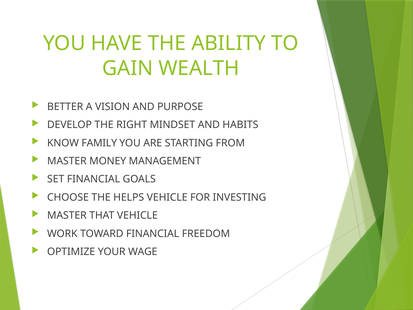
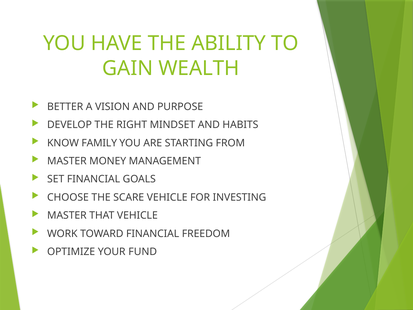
HELPS: HELPS -> SCARE (129, 197)
WAGE: WAGE -> FUND (143, 252)
